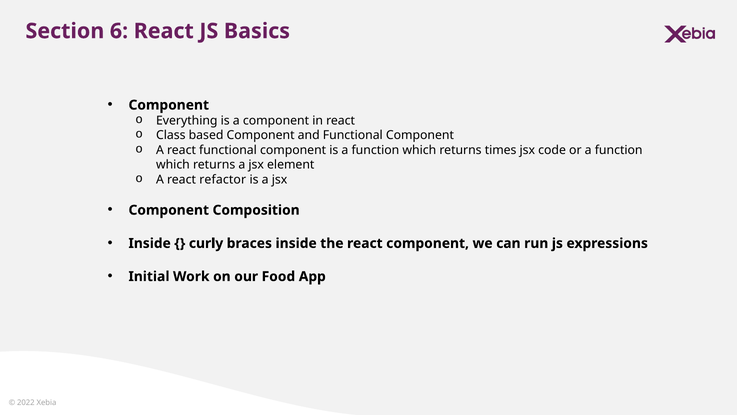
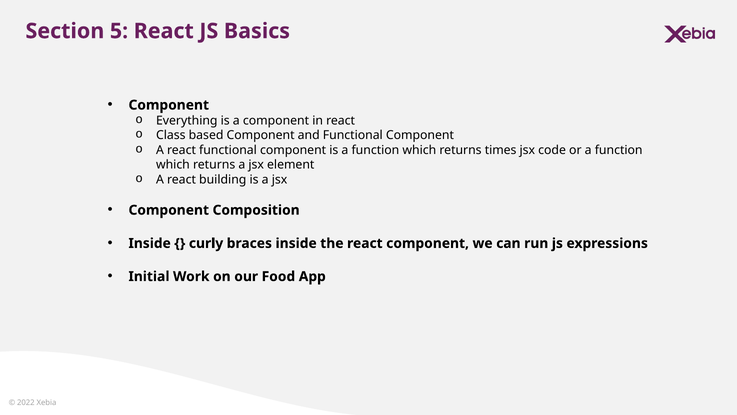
6: 6 -> 5 (119, 31)
refactor: refactor -> building (223, 179)
